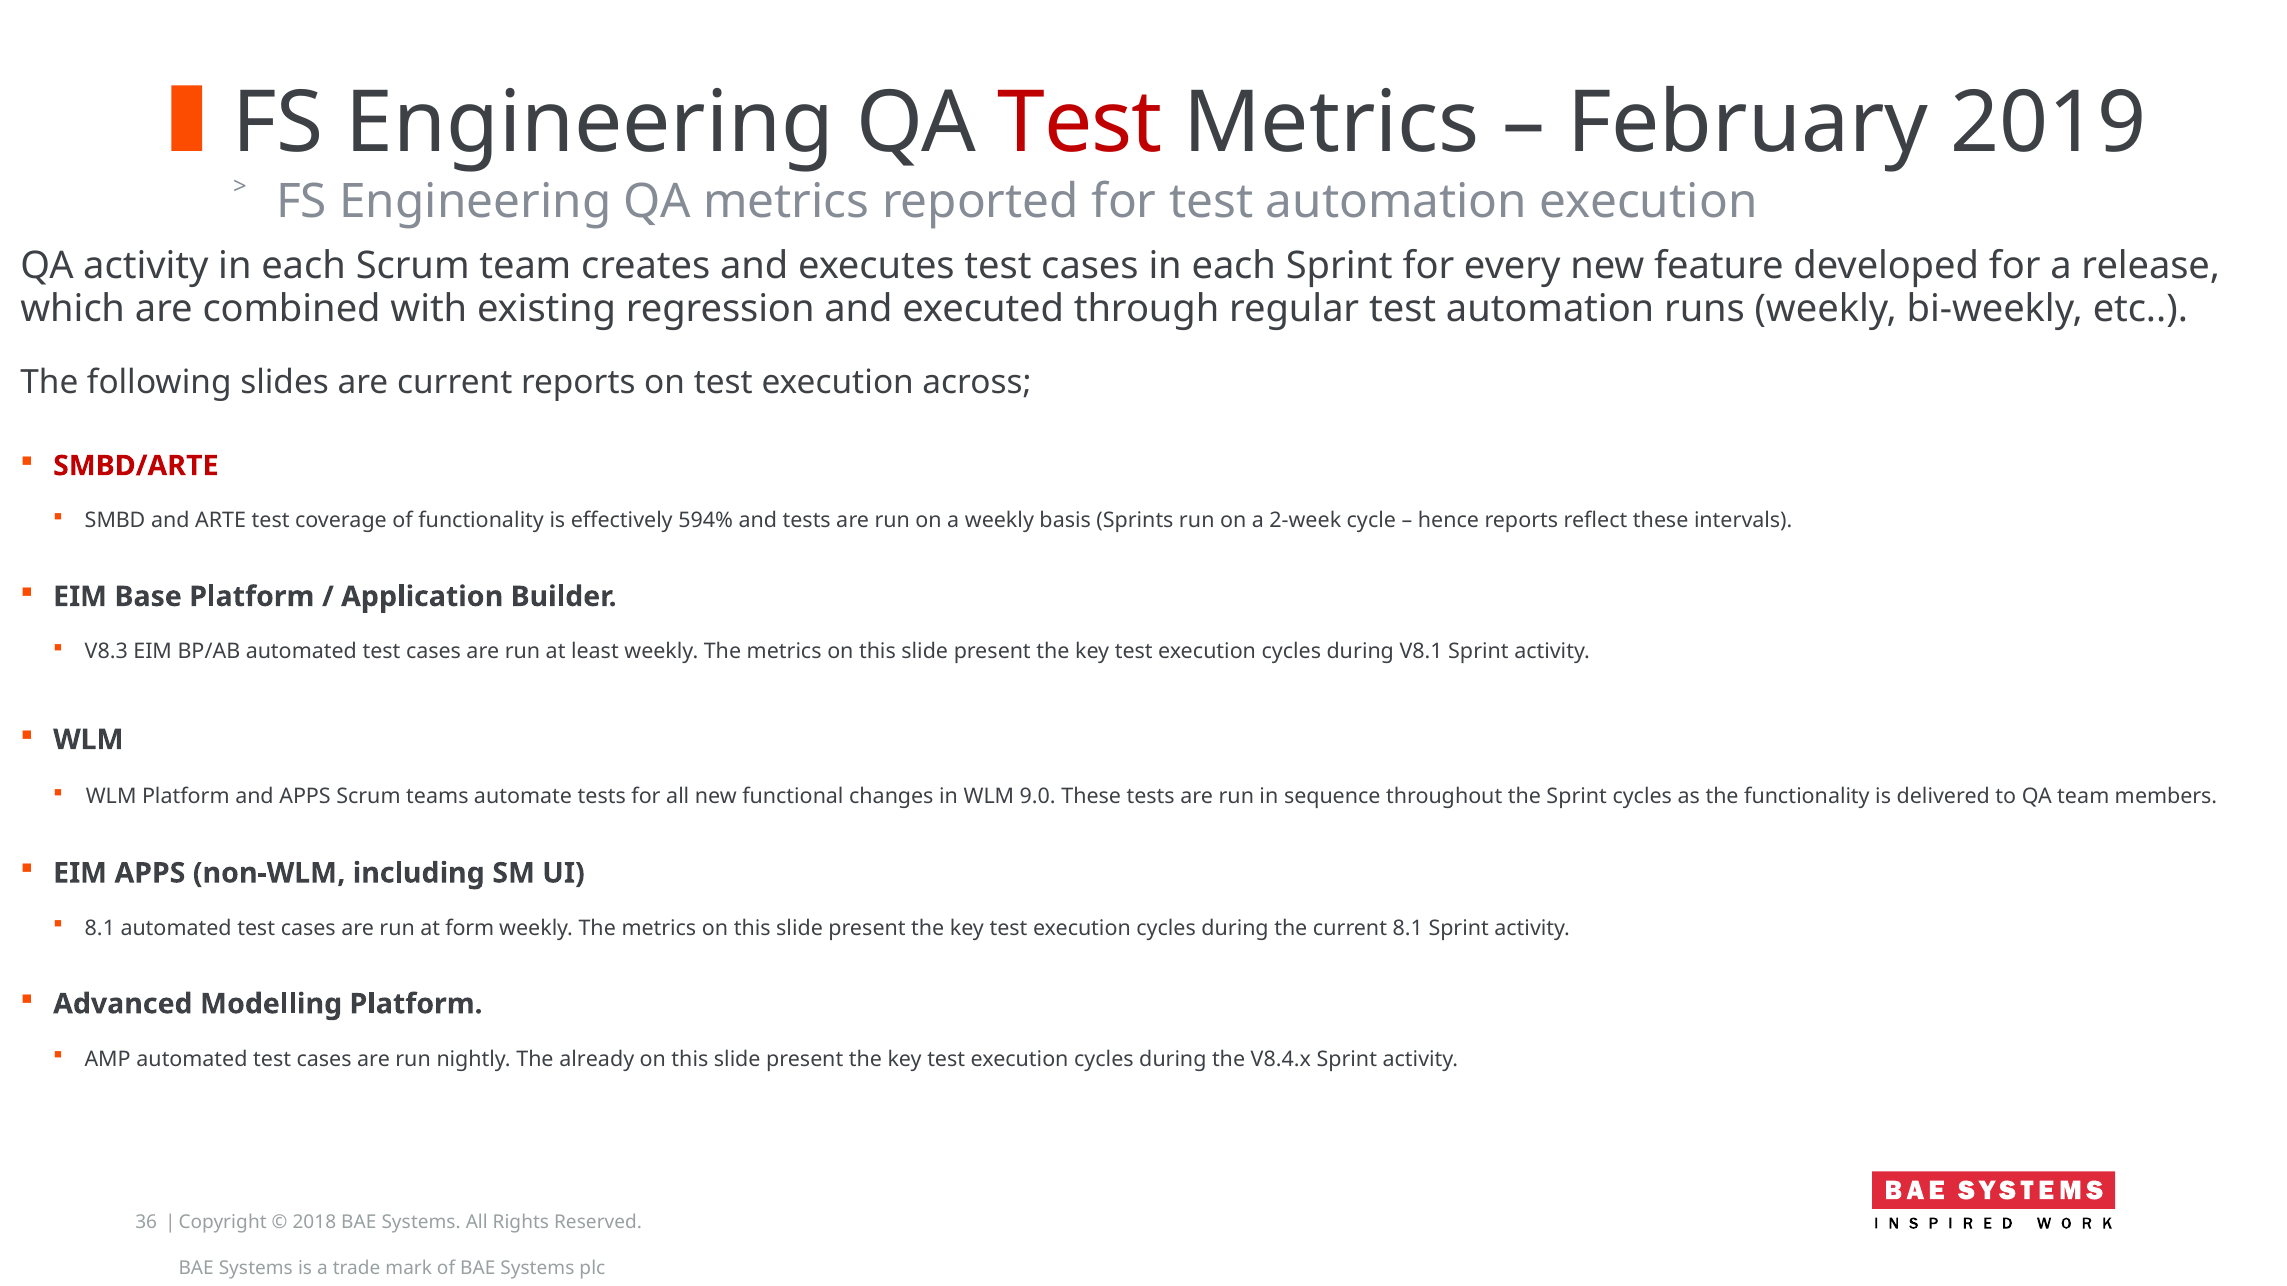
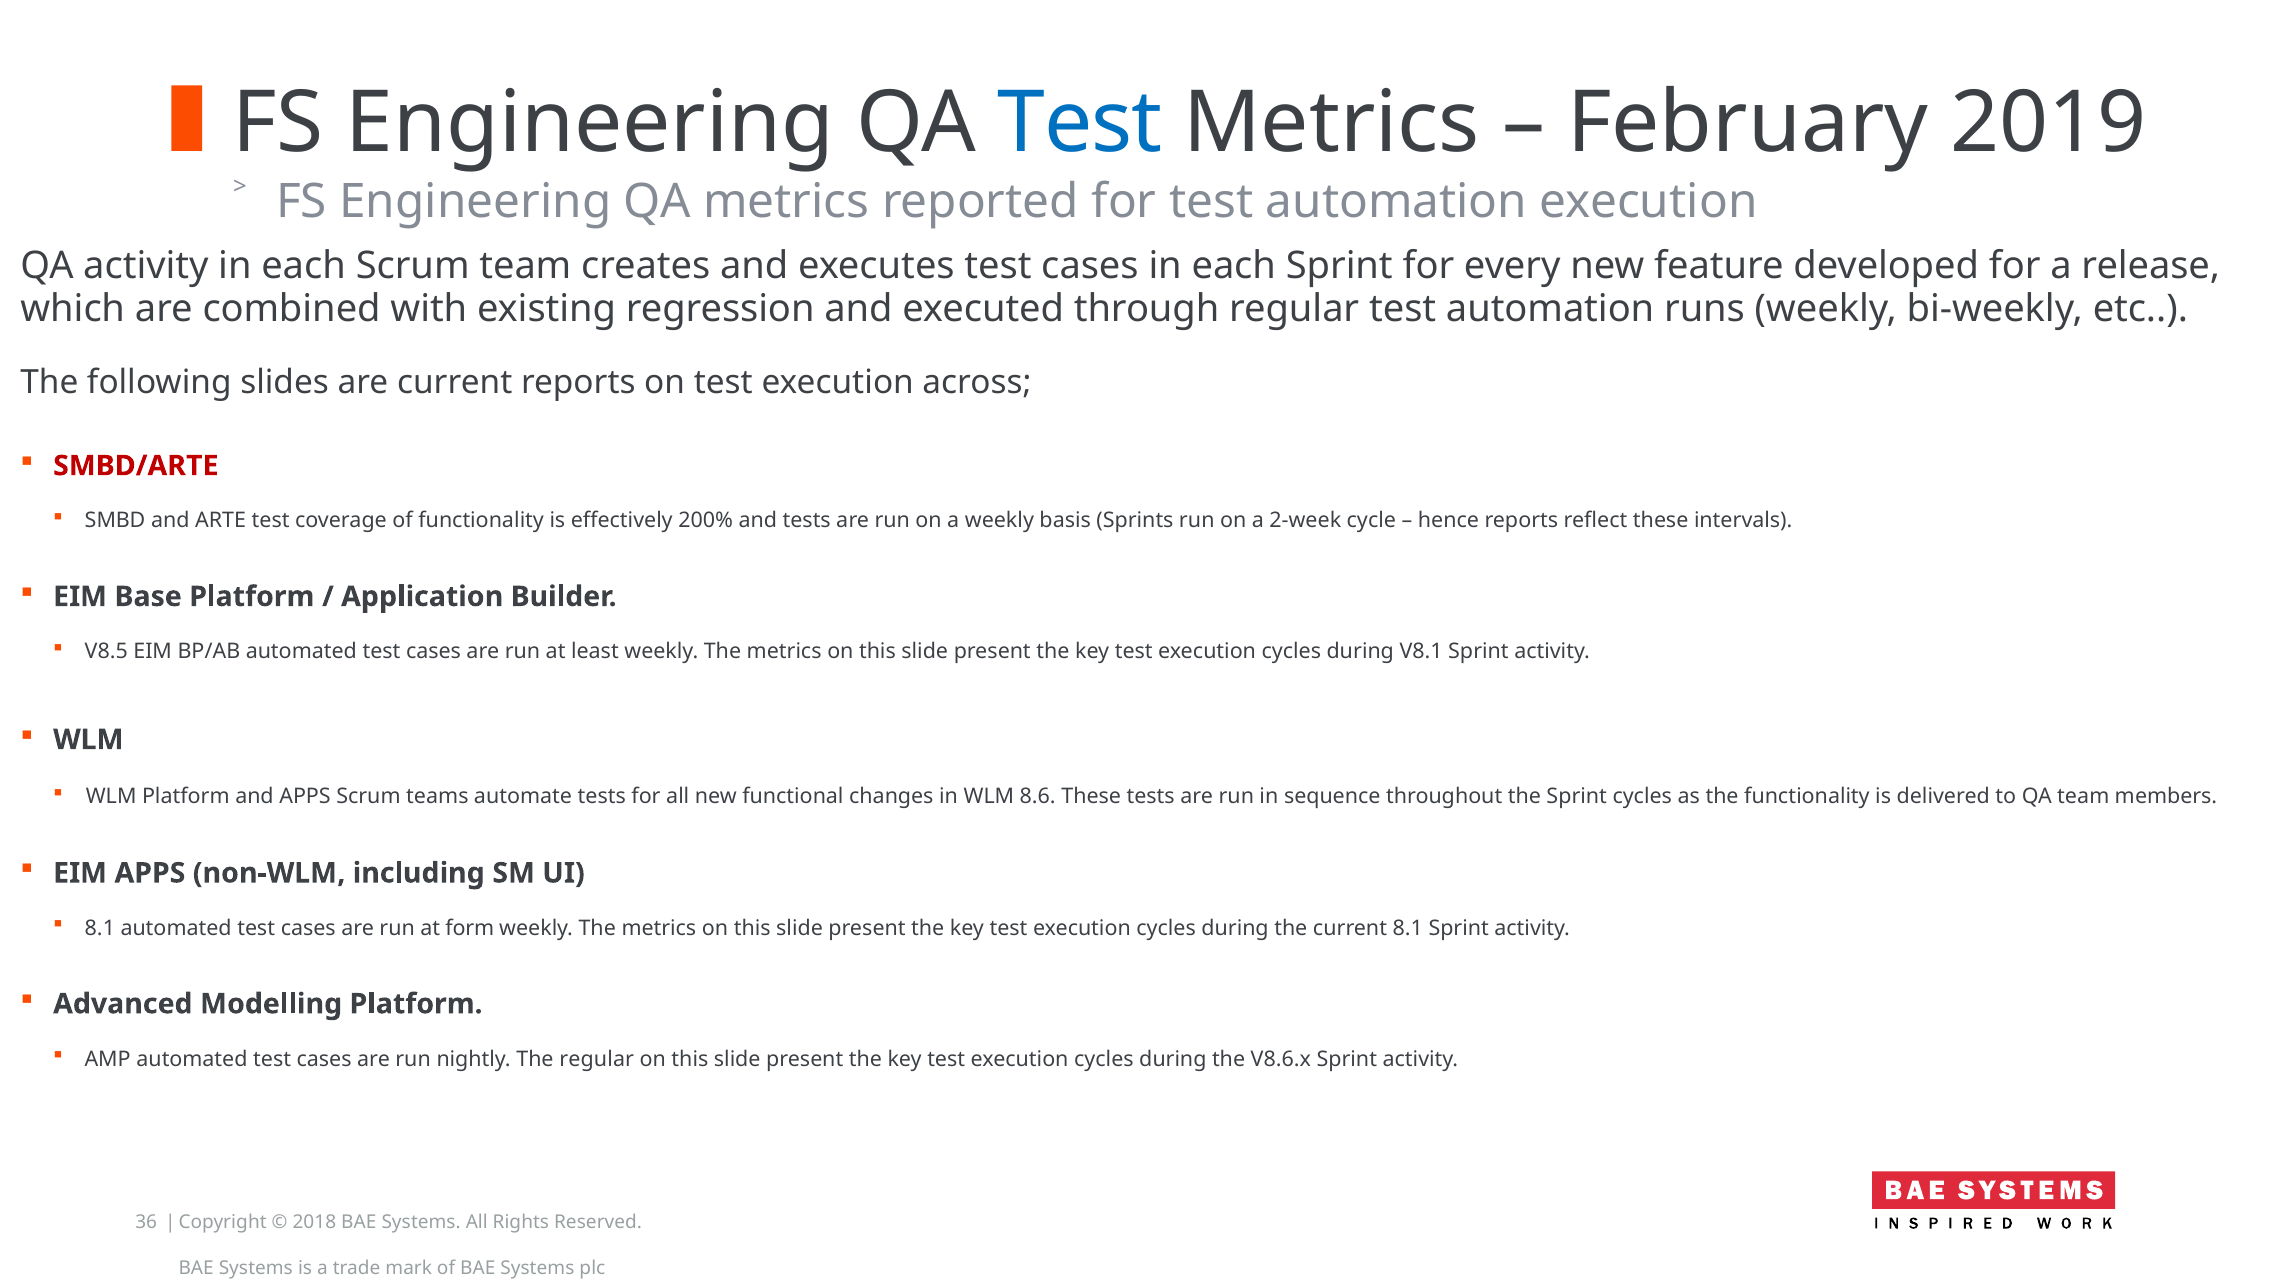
Test colour: red -> blue (1080, 124)
594%: 594% -> 200% (706, 521)
V8.3: V8.3 -> V8.5 (106, 652)
9.0: 9.0 -> 8.6 (1038, 797)
The already: already -> regular (597, 1059)
V8.4.x: V8.4.x -> V8.6.x (1281, 1059)
